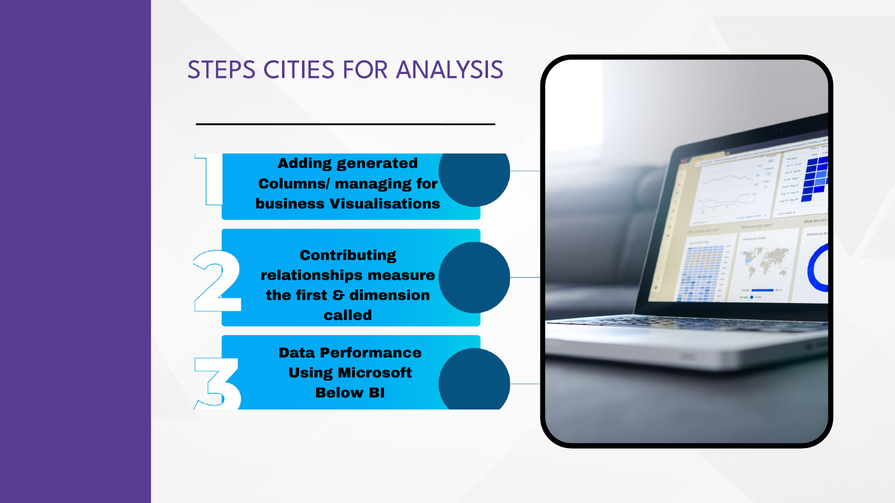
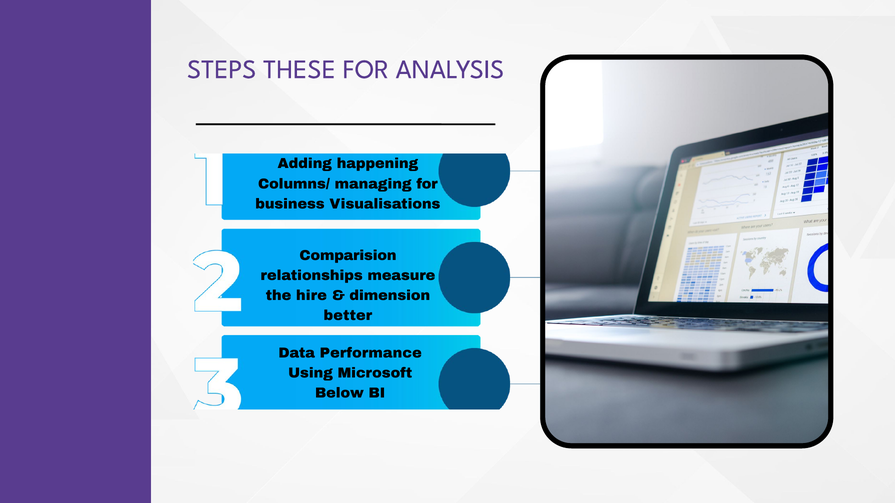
CITIES: CITIES -> THESE (299, 69)
generated: generated -> happening (378, 164)
Contributing: Contributing -> Comparision (348, 255)
first: first -> hire (311, 296)
called: called -> better (348, 316)
